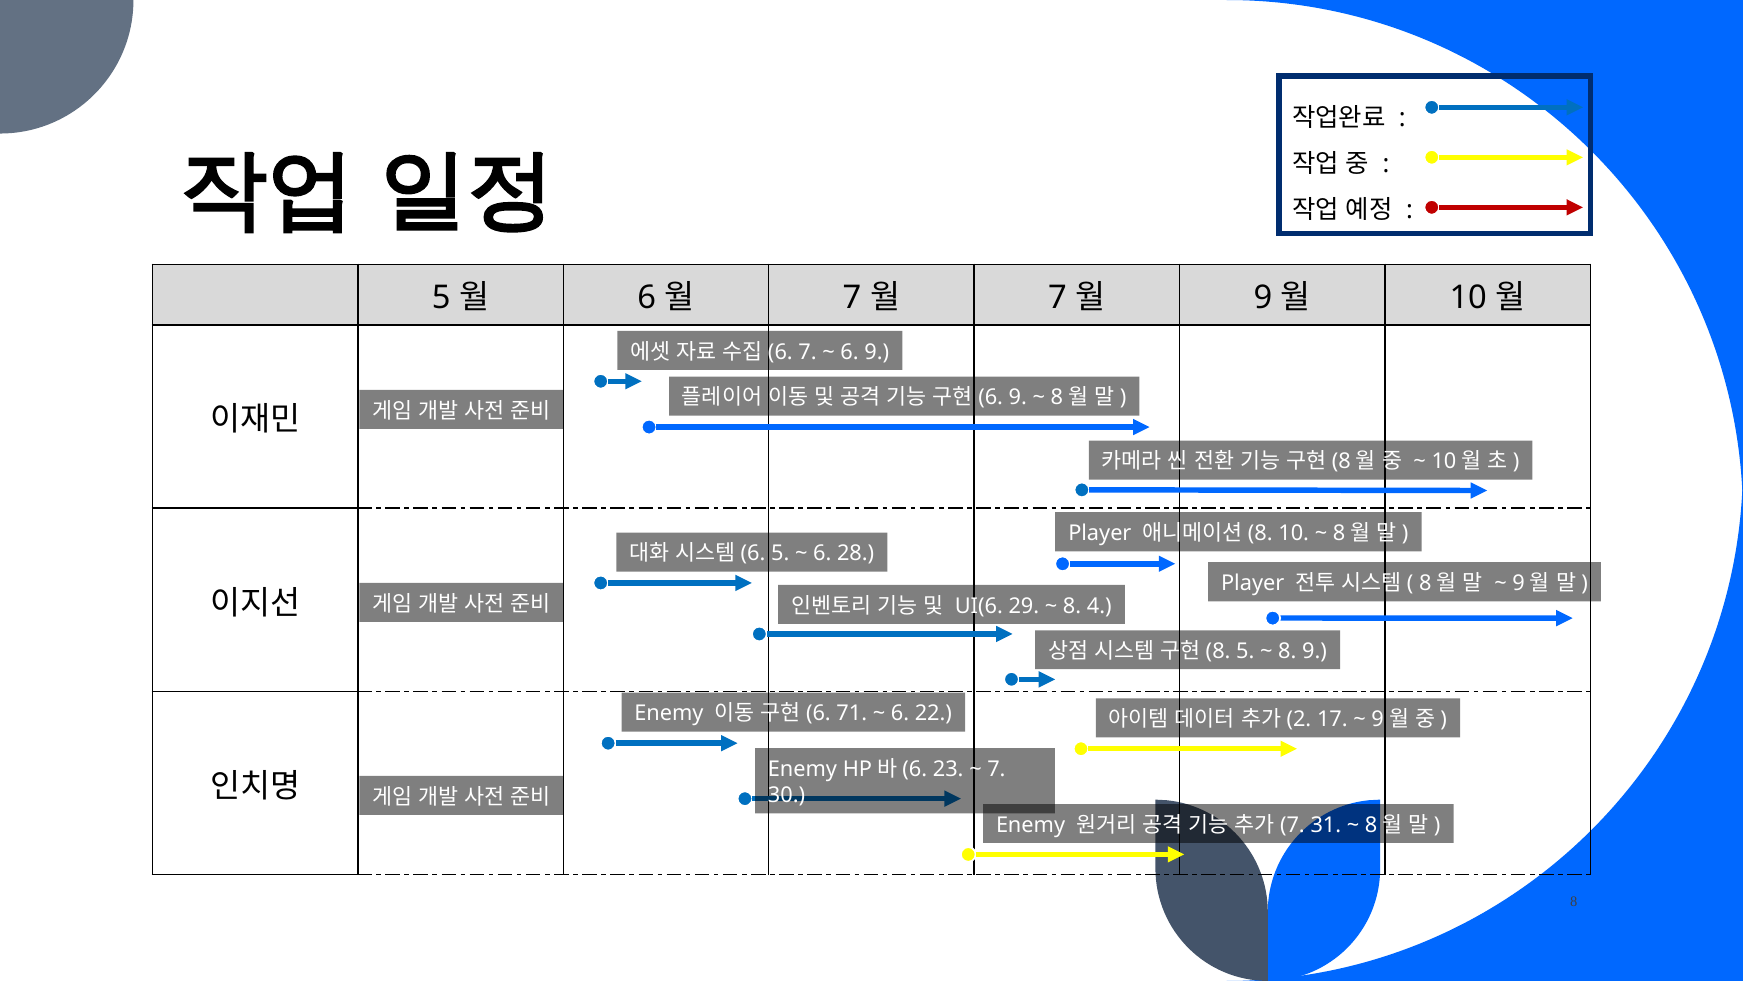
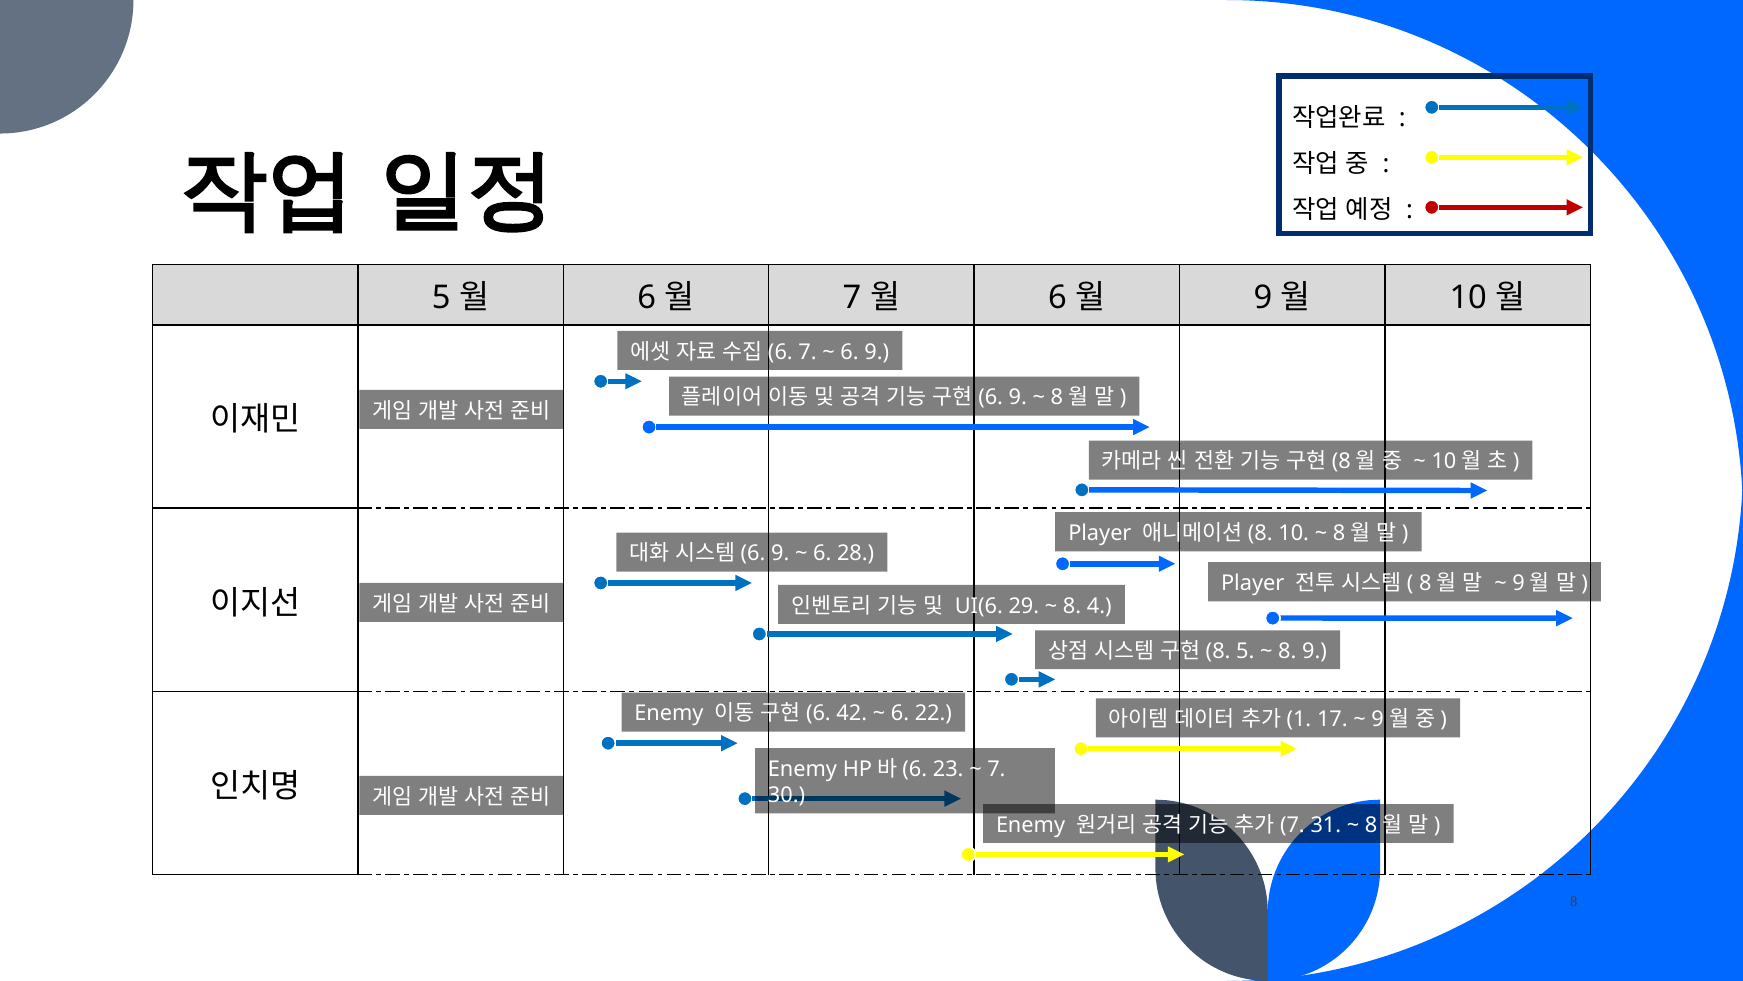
7: 7 -> 6 (1057, 298)
5: 5 -> 9 (780, 553)
71: 71 -> 42 (852, 713)
2: 2 -> 1 (1299, 719)
